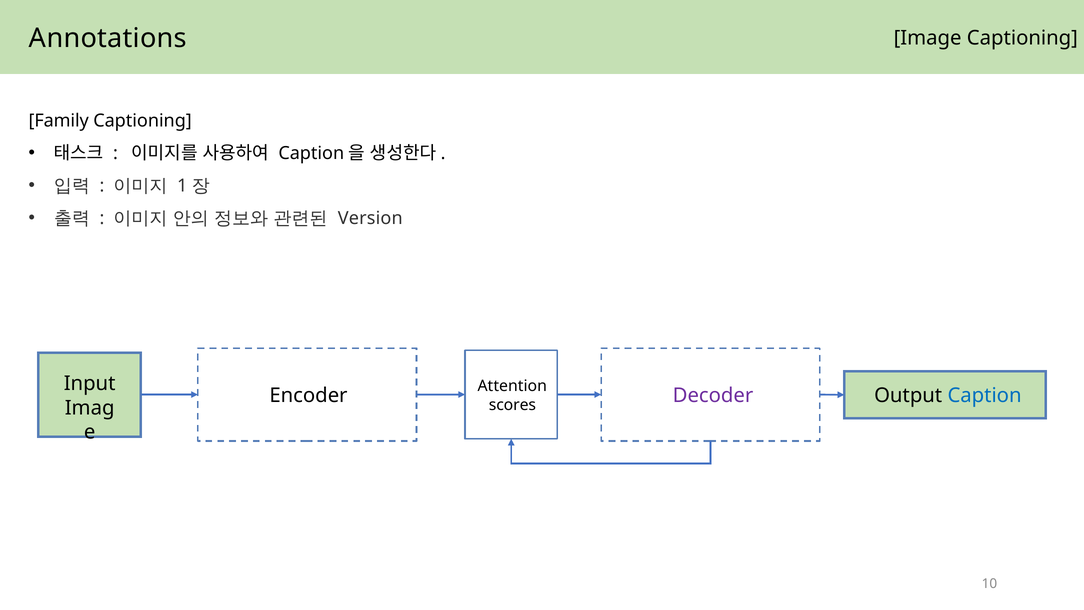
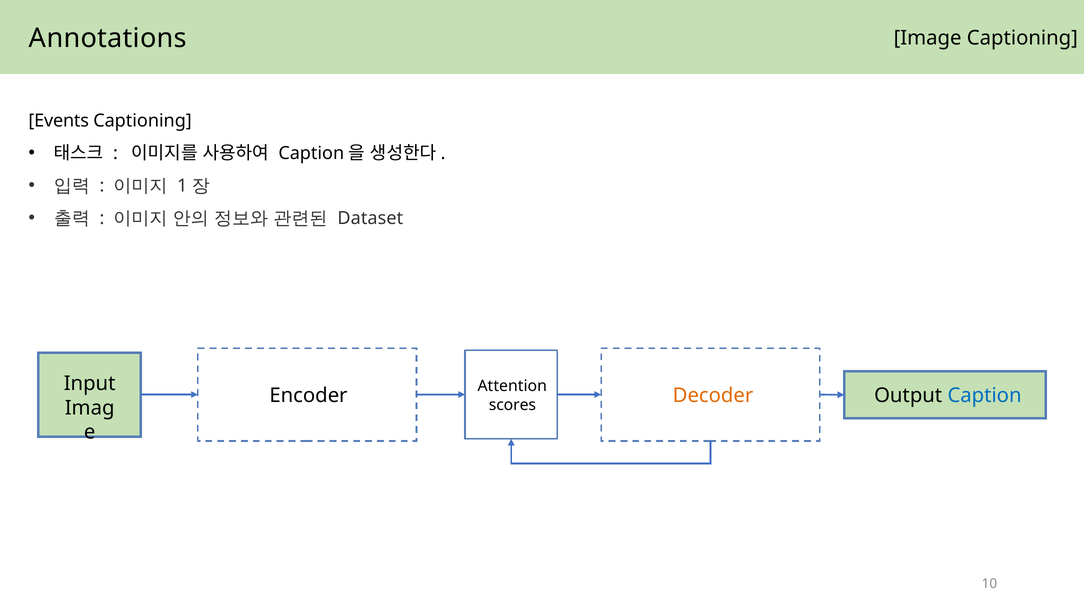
Family: Family -> Events (59, 121)
Version: Version -> Dataset (370, 218)
Decoder colour: purple -> orange (713, 396)
